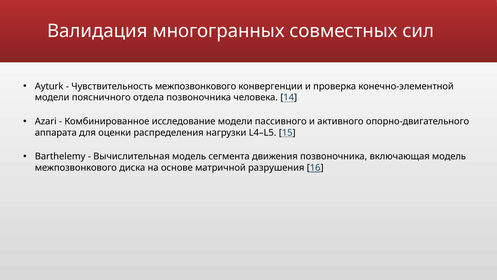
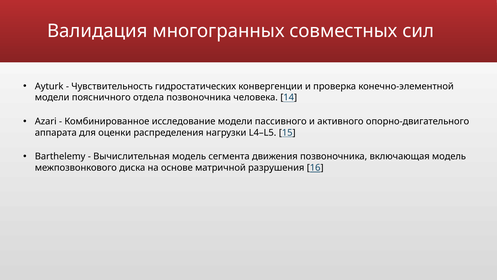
Чувствительность межпозвонкового: межпозвонкового -> гидростатических (196, 86)
